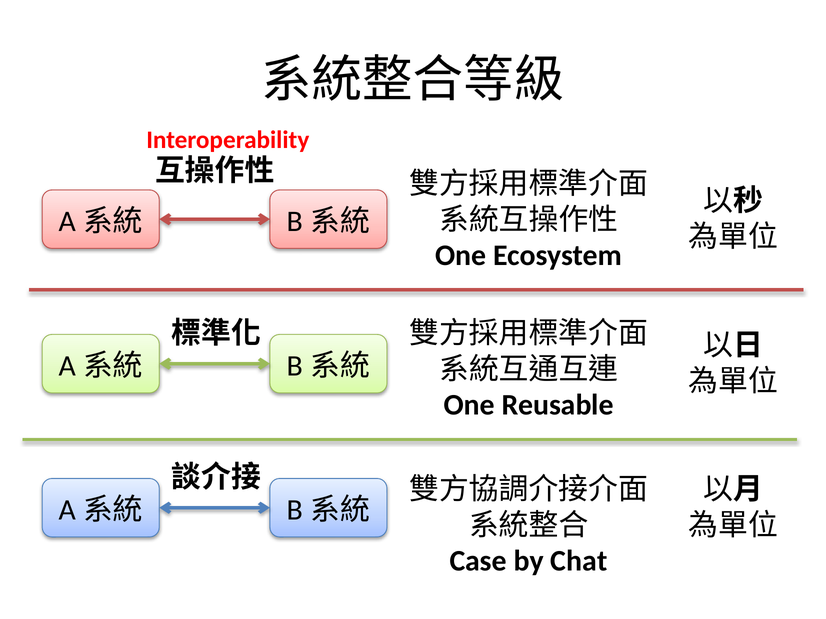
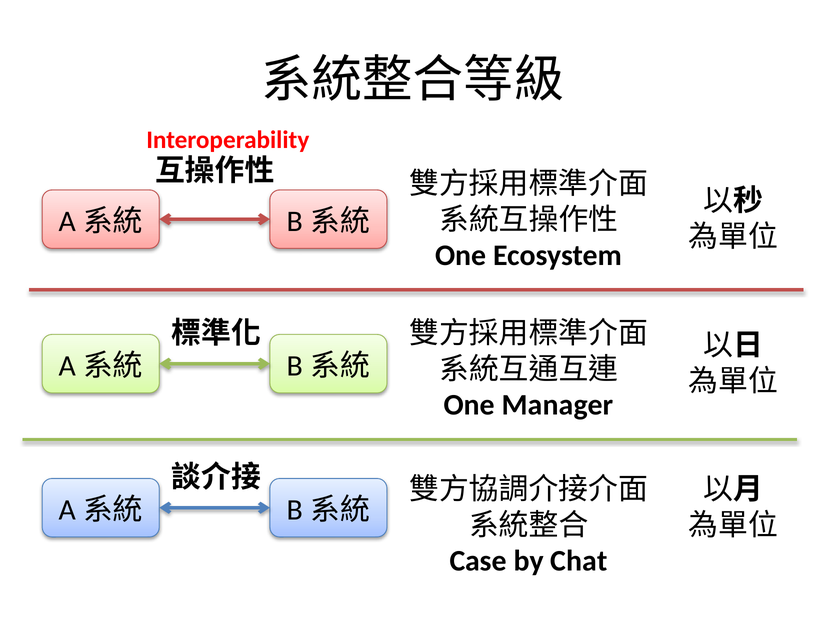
Reusable: Reusable -> Manager (558, 405)
